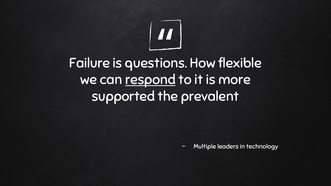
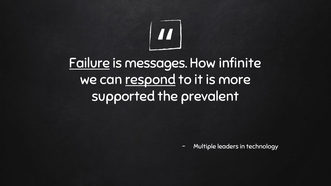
Failure underline: none -> present (90, 63)
questions: questions -> messages (156, 63)
flexible: flexible -> infinite (240, 63)
